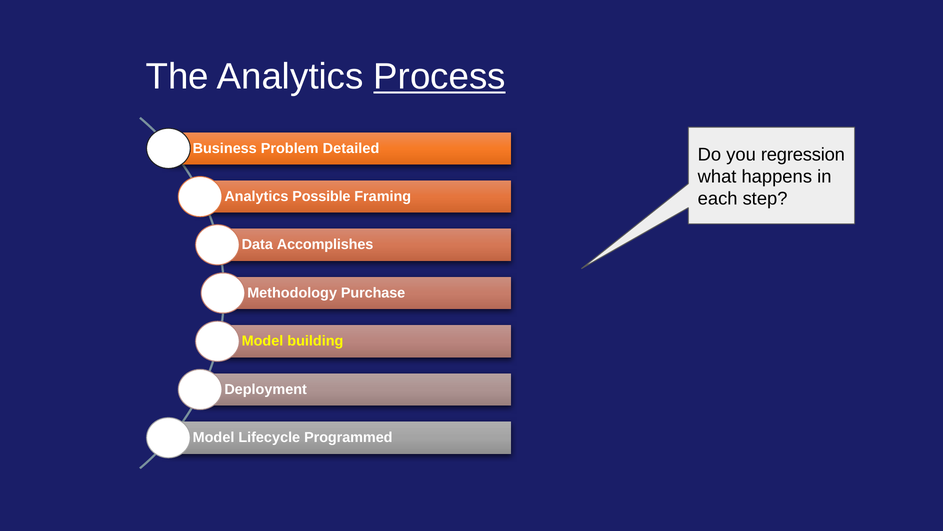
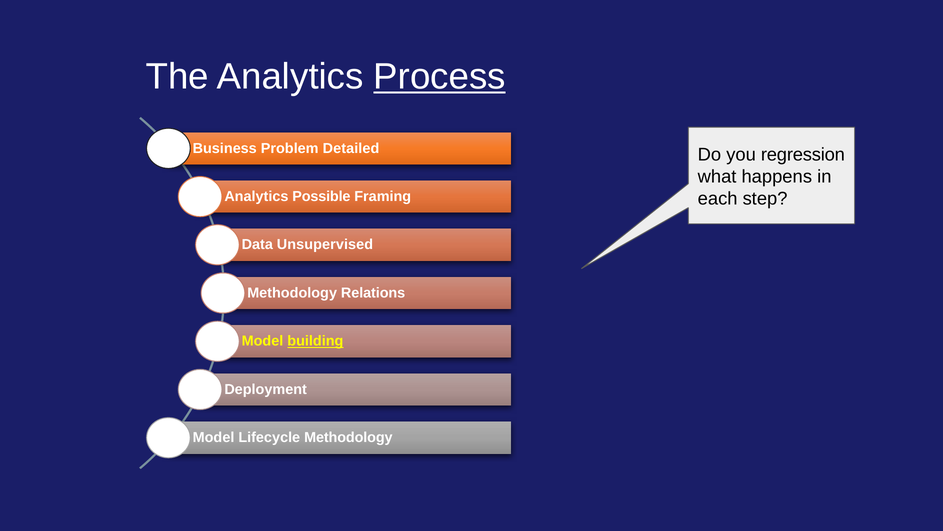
Accomplishes: Accomplishes -> Unsupervised (325, 244)
Purchase: Purchase -> Relations (373, 293)
building underline: none -> present (315, 341)
Lifecycle Programmed: Programmed -> Methodology (348, 437)
